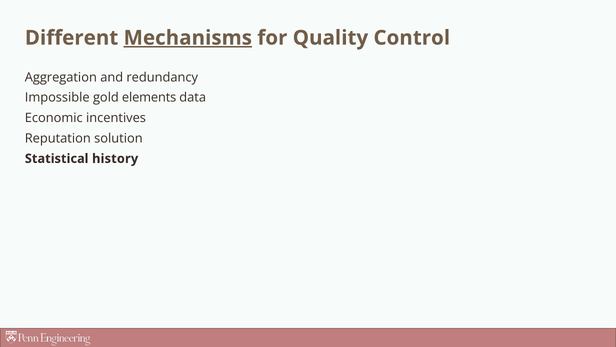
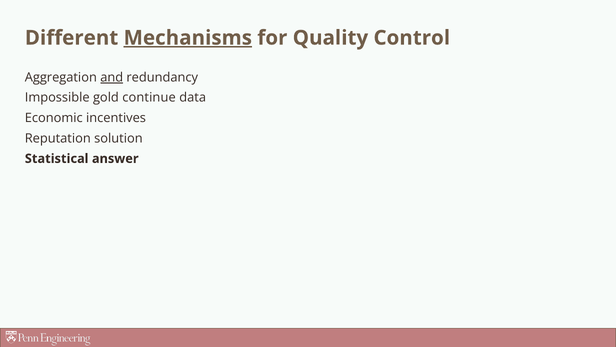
and underline: none -> present (112, 77)
elements: elements -> continue (149, 98)
history: history -> answer (115, 158)
